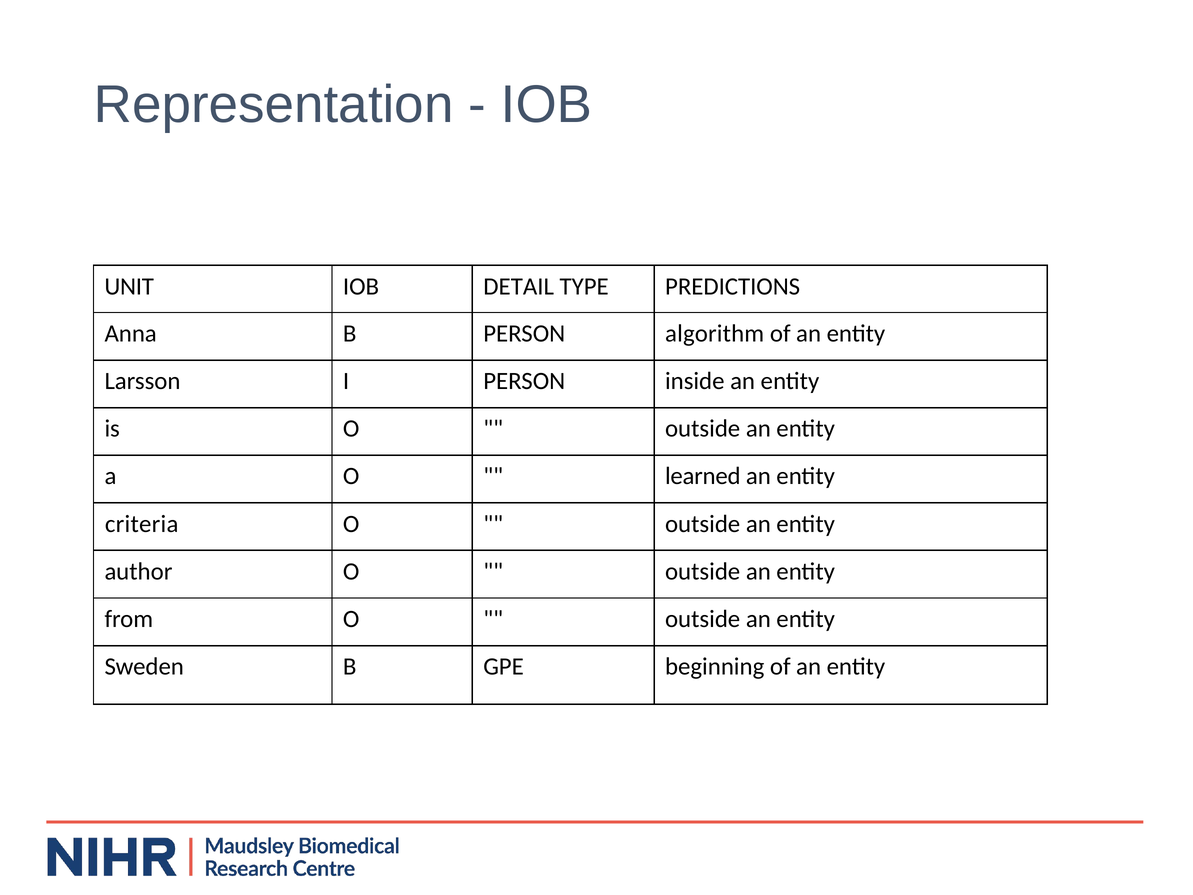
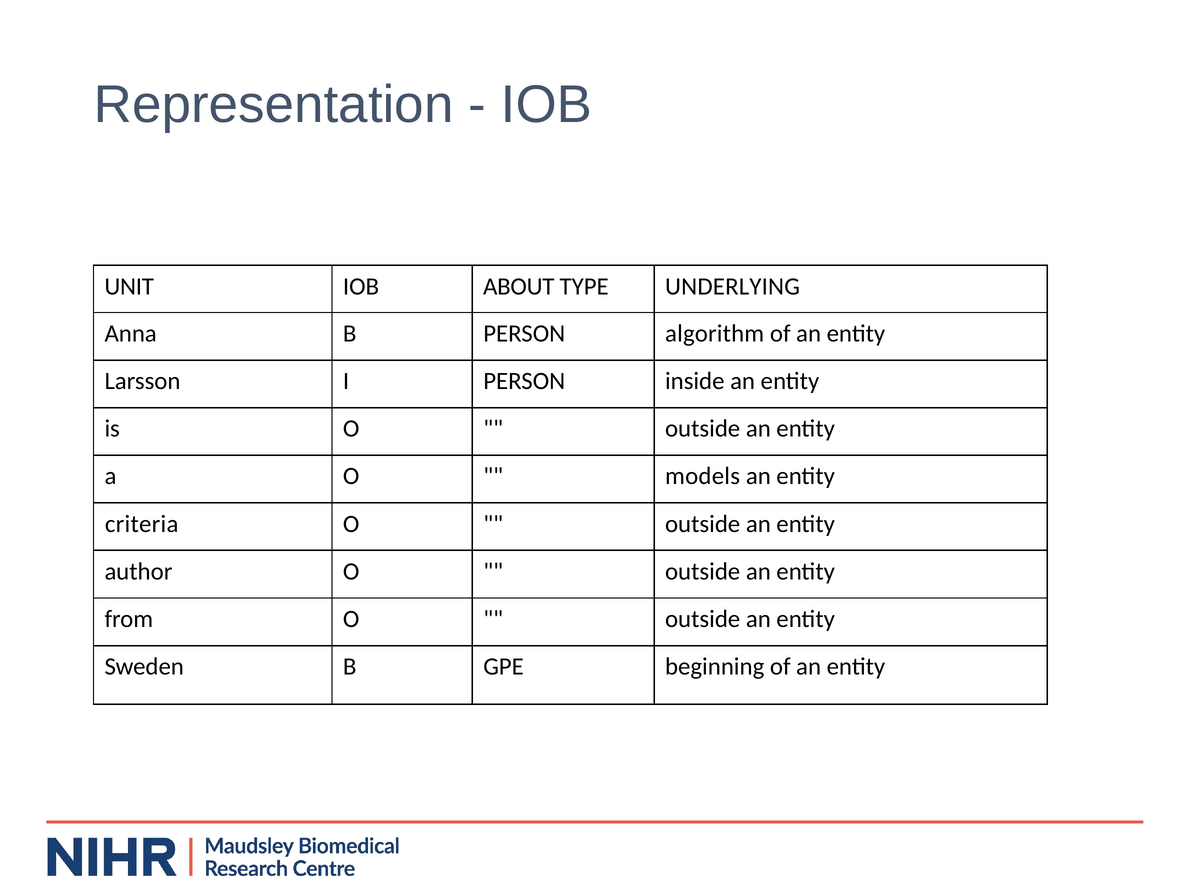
DETAIL: DETAIL -> ABOUT (519, 286)
PREDICTIONS: PREDICTIONS -> UNDERLYING (733, 286)
learned: learned -> models (703, 476)
